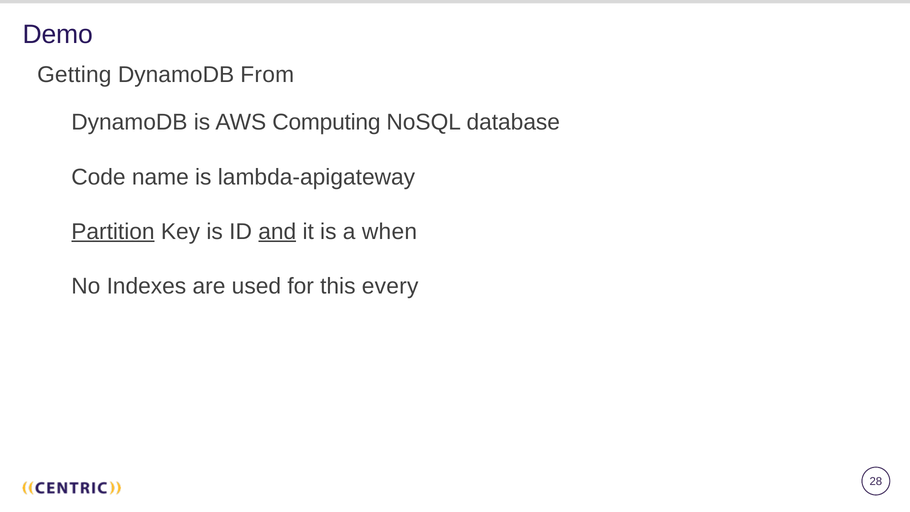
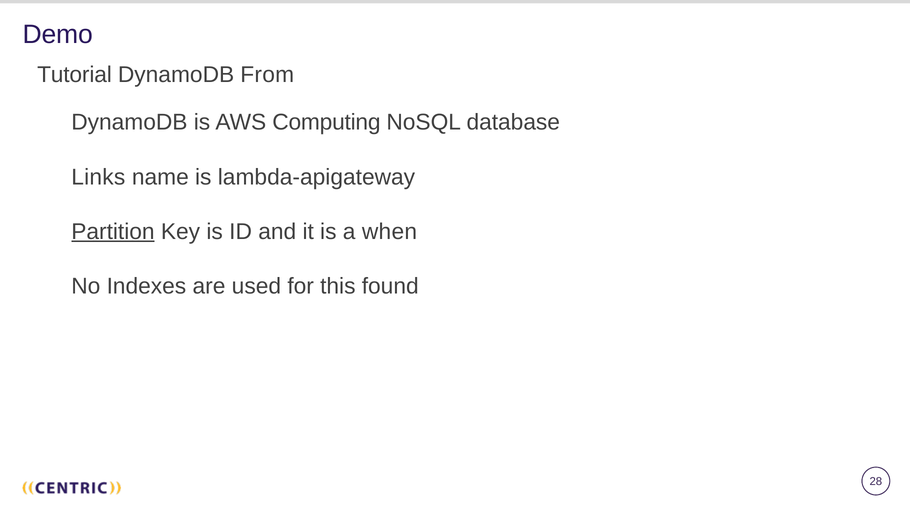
Getting: Getting -> Tutorial (74, 75)
Code: Code -> Links (98, 177)
and underline: present -> none (277, 232)
every: every -> found (390, 286)
